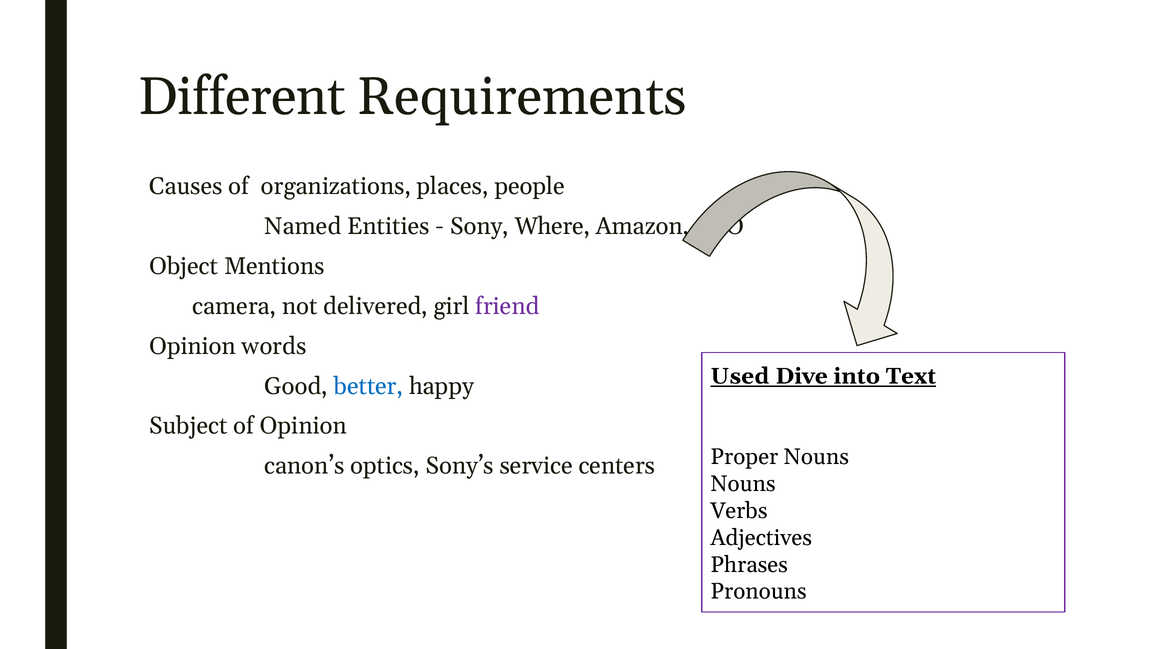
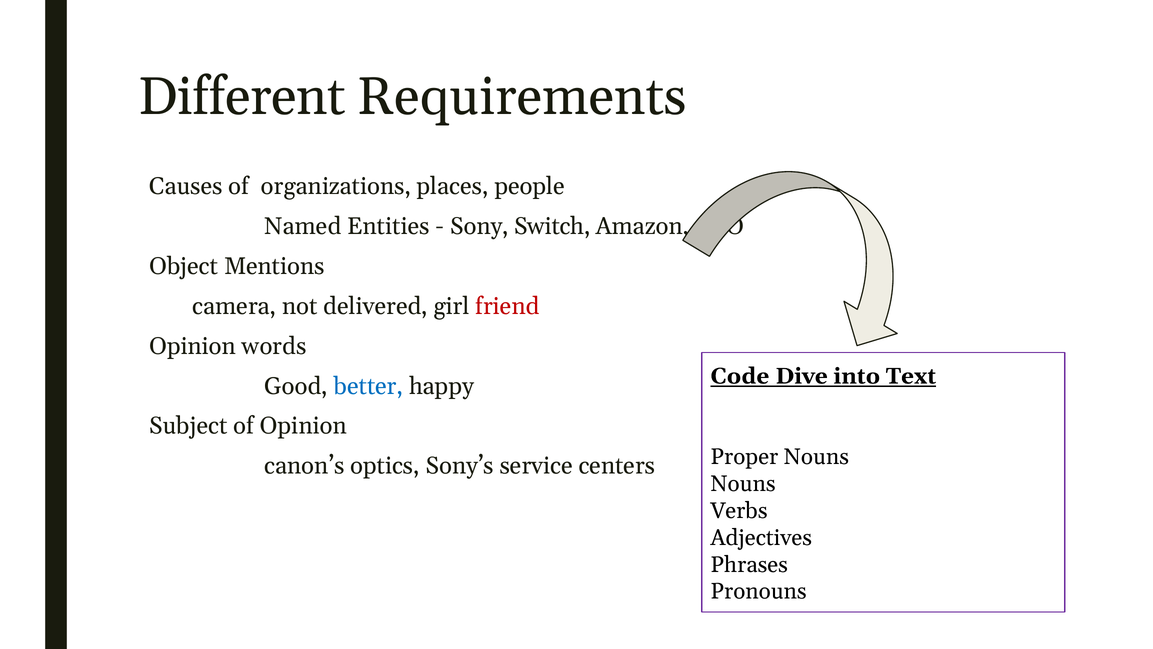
Where: Where -> Switch (552, 226)
friend colour: purple -> red (507, 306)
Used: Used -> Code (740, 376)
